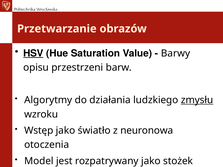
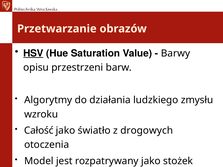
zmysłu underline: present -> none (197, 100)
Wstęp: Wstęp -> Całość (39, 131)
neuronowa: neuronowa -> drogowych (147, 131)
